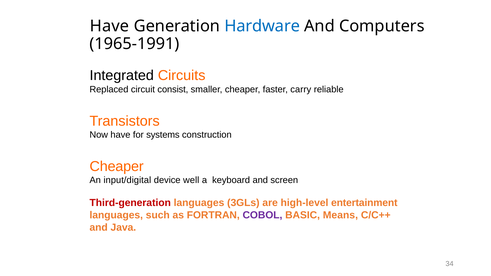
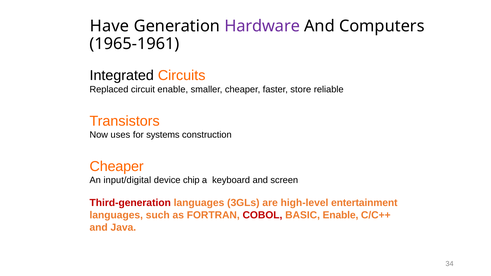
Hardware colour: blue -> purple (262, 26)
1965-1991: 1965-1991 -> 1965-1961 (135, 44)
circuit consist: consist -> enable (173, 89)
carry: carry -> store (301, 89)
Now have: have -> uses (120, 135)
well: well -> chip (191, 180)
COBOL colour: purple -> red (263, 215)
BASIC Means: Means -> Enable (341, 215)
